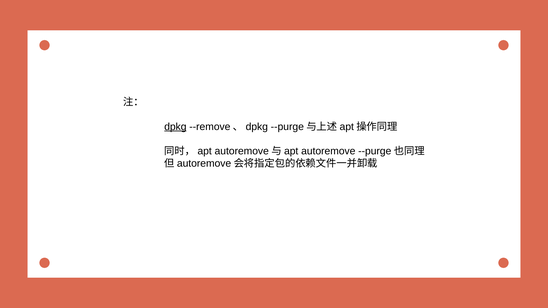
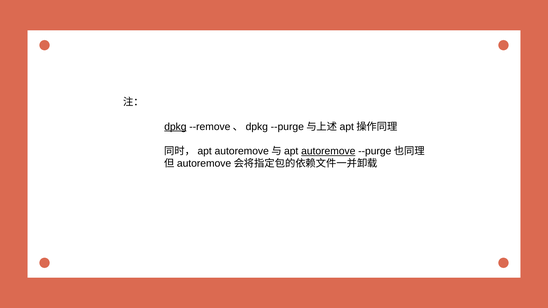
autoremove underline: none -> present (328, 151)
